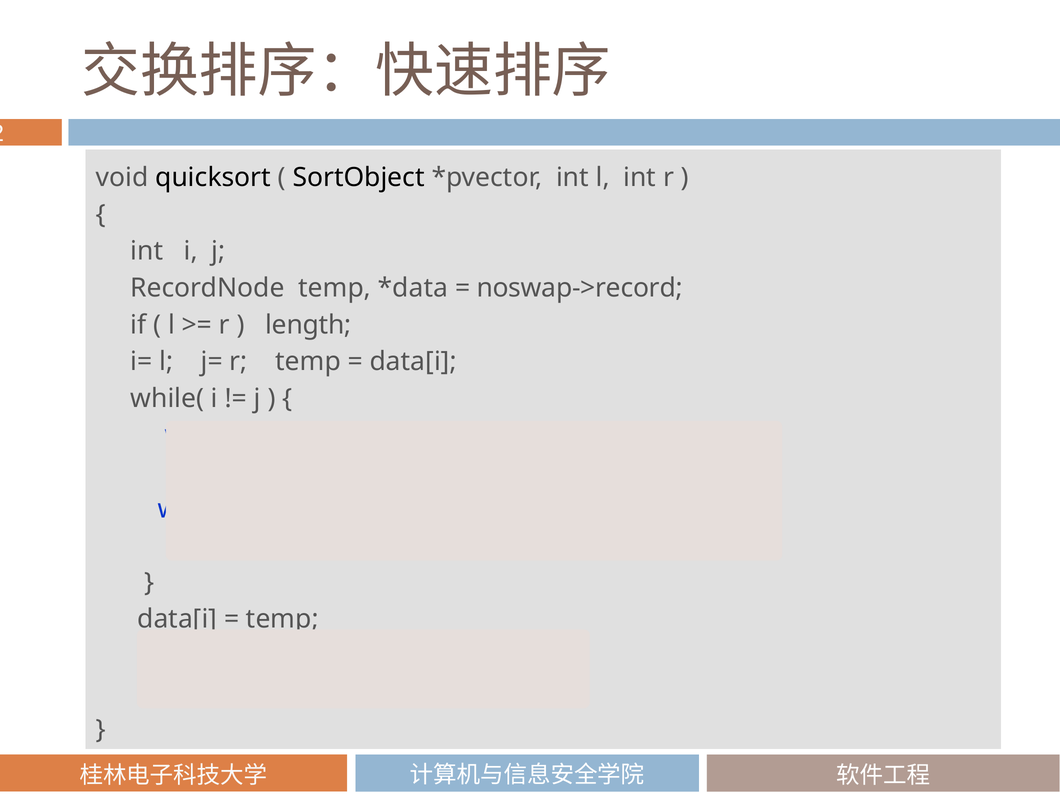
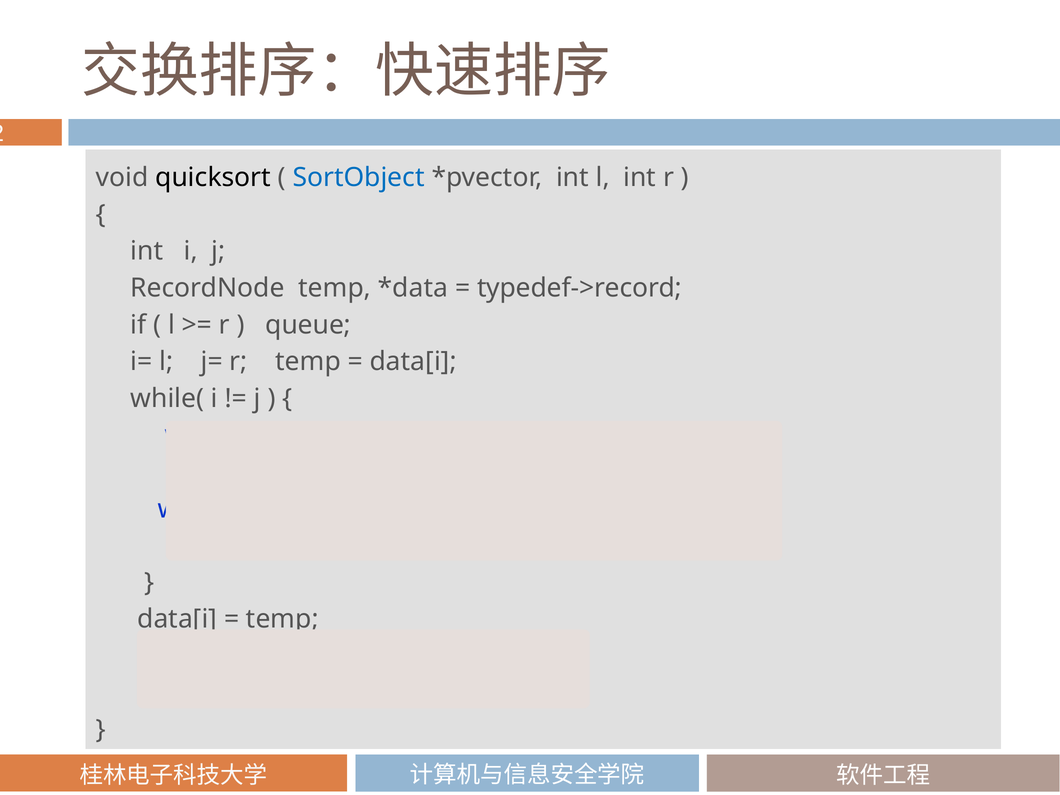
SortObject colour: black -> blue (359, 178)
noswap->record: noswap->record -> typedef->record (580, 288)
length: length -> queue (308, 325)
